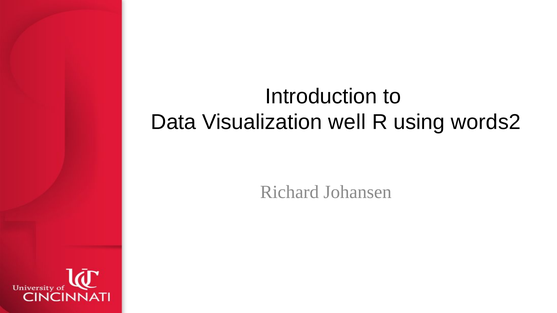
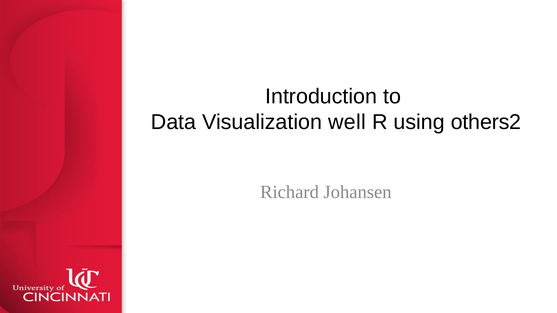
words2: words2 -> others2 (486, 122)
